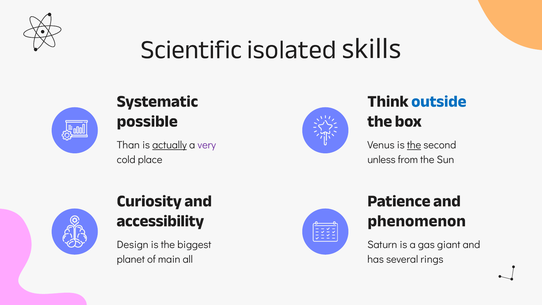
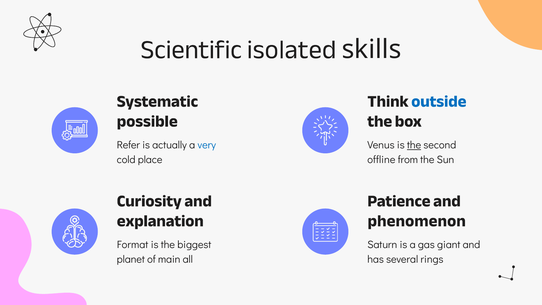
Than: Than -> Refer (128, 145)
actually underline: present -> none (170, 145)
very colour: purple -> blue (207, 145)
unless: unless -> offline (381, 160)
accessibility: accessibility -> explanation (160, 221)
Design: Design -> Format (133, 245)
